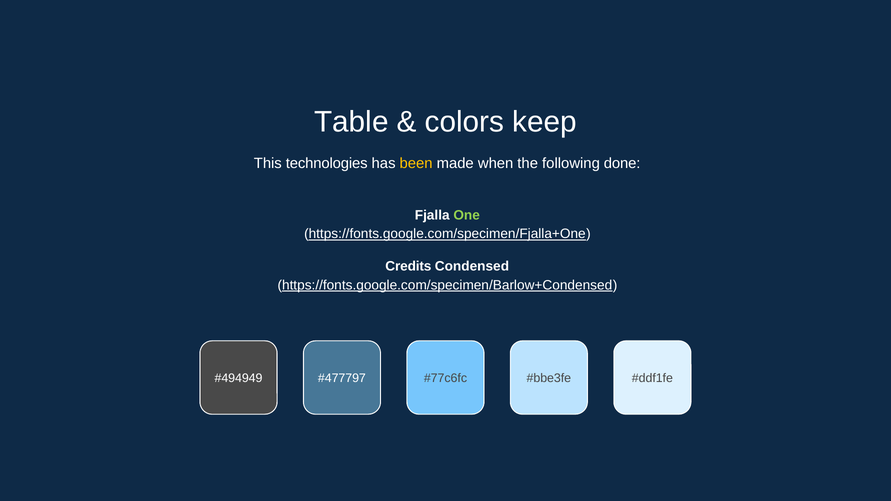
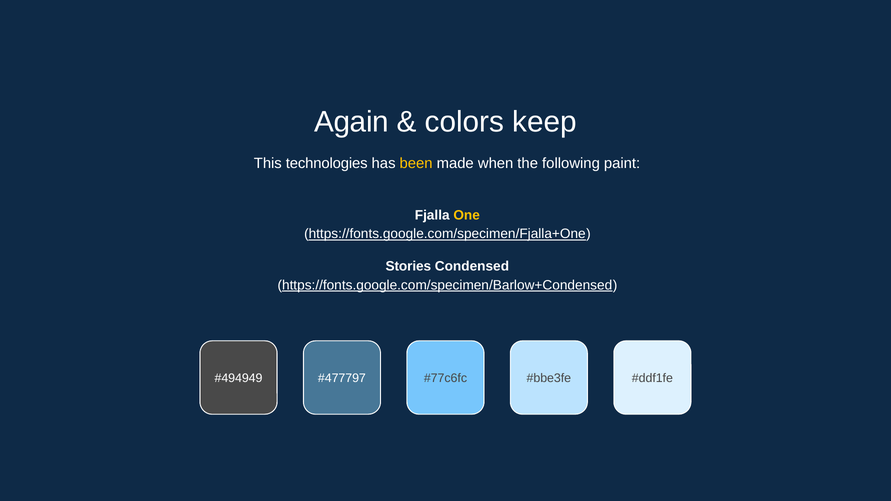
Table: Table -> Again (352, 122)
done: done -> paint (622, 164)
One colour: light green -> yellow (467, 215)
Credits: Credits -> Stories (408, 266)
